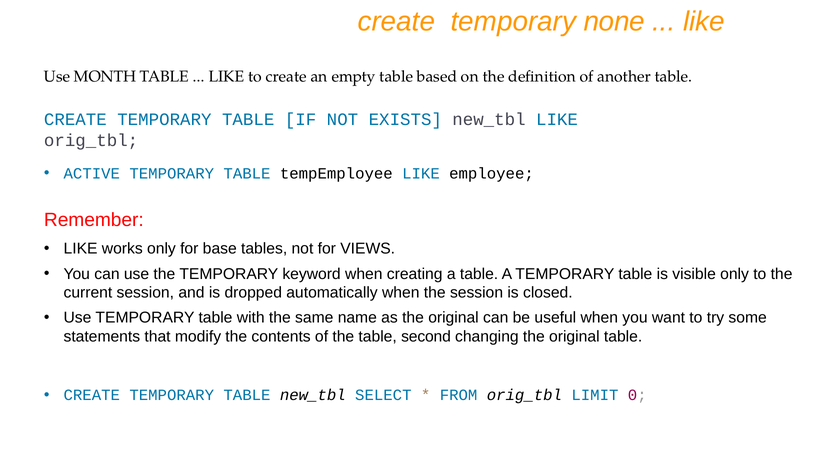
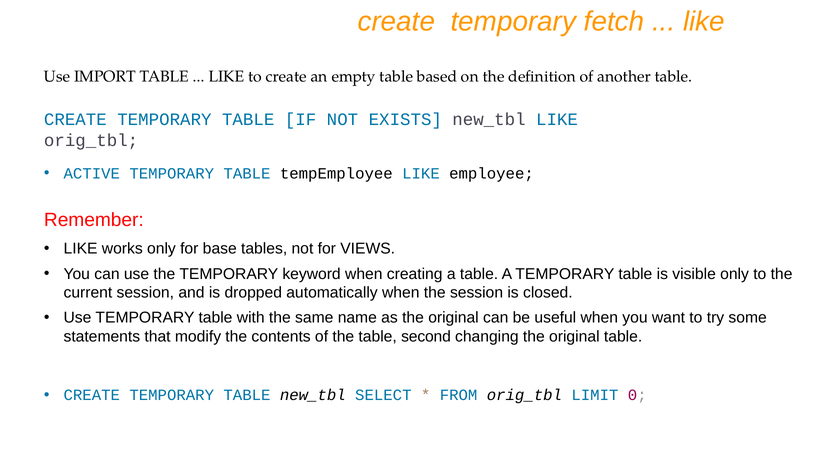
none: none -> fetch (614, 22)
MONTH: MONTH -> IMPORT (105, 77)
